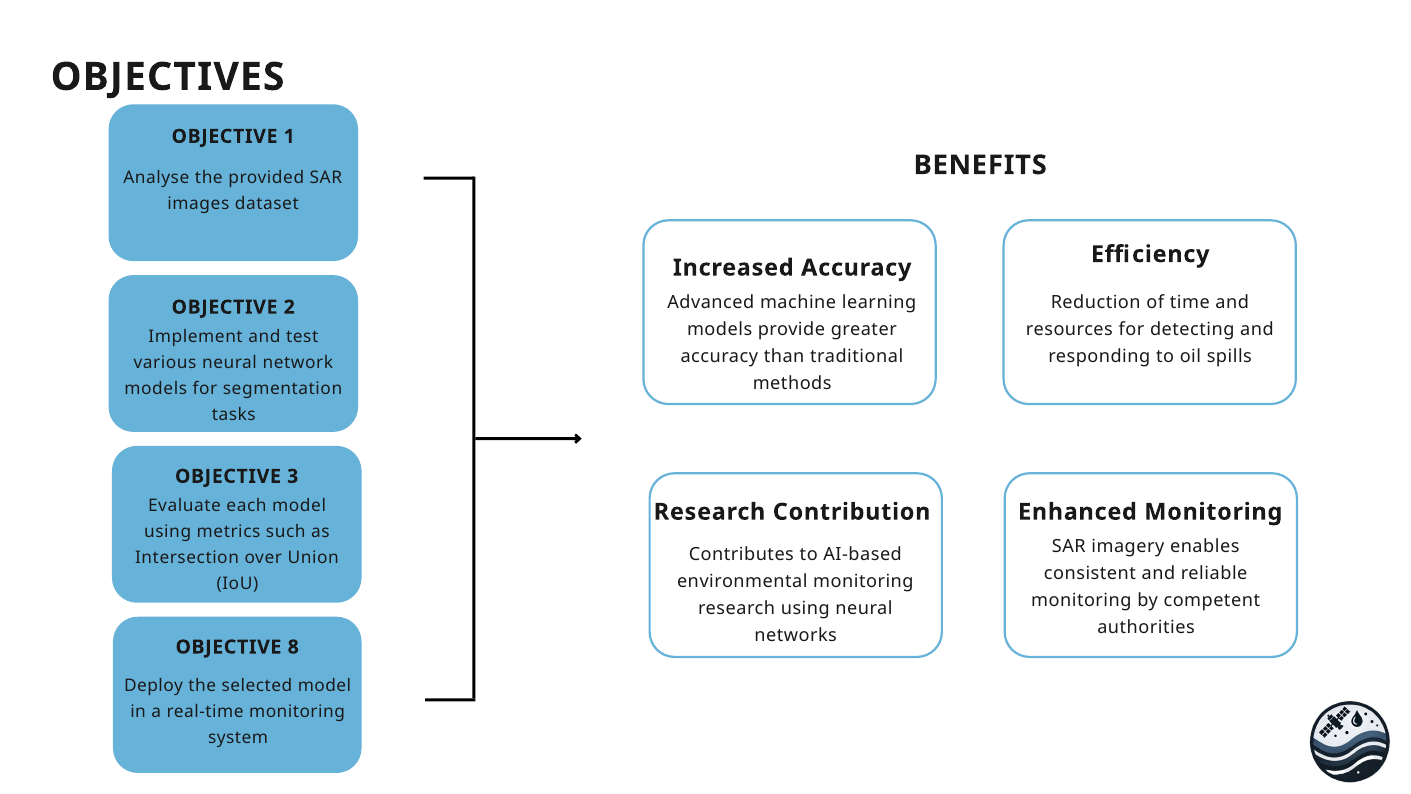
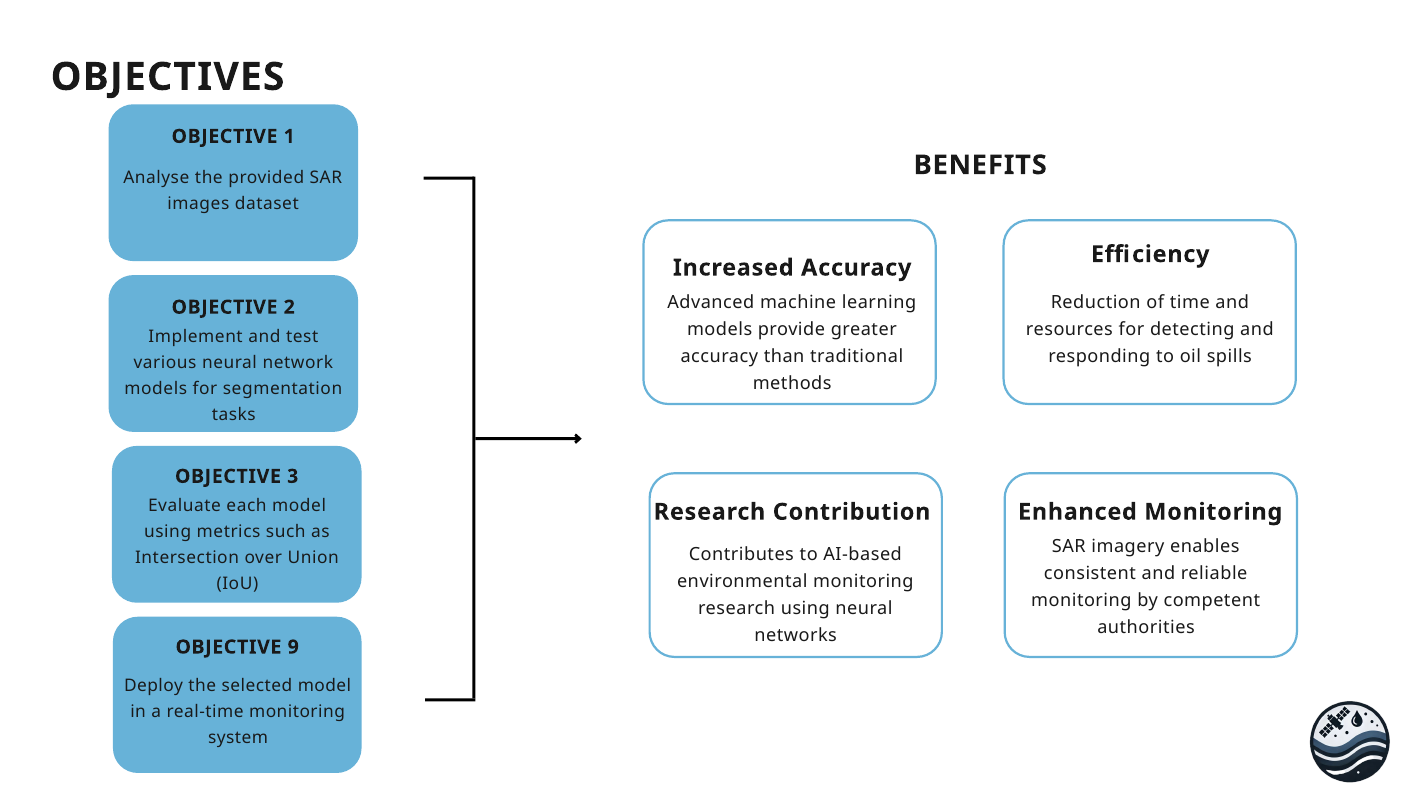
8: 8 -> 9 (293, 647)
